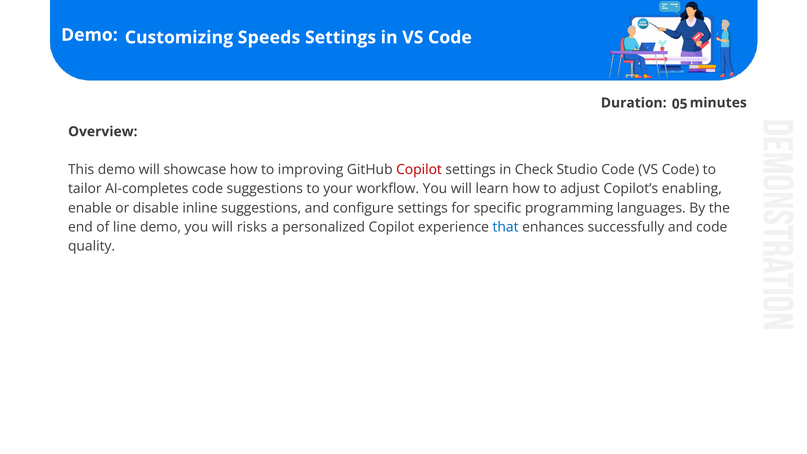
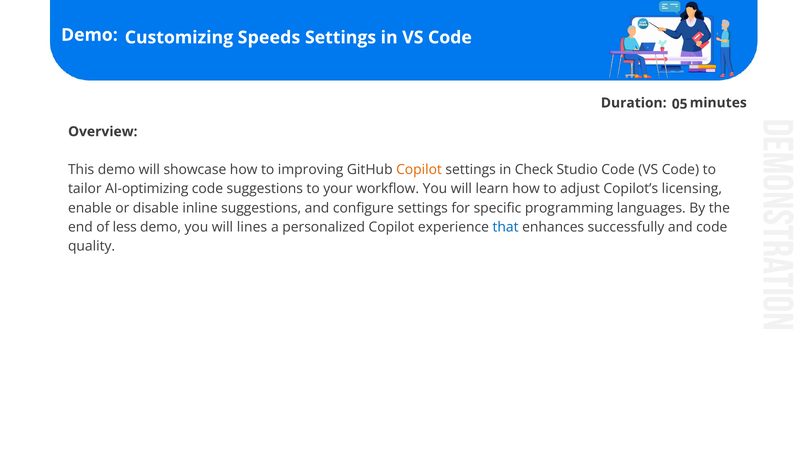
Copilot colour: red -> orange (419, 170)
AI-completes: AI-completes -> AI-optimizing (147, 189)
enabling: enabling -> licensing (692, 189)
line: line -> less (125, 227)
risks: risks -> lines (252, 227)
